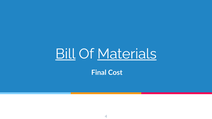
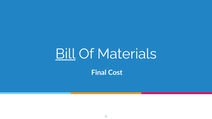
Materials underline: present -> none (127, 54)
